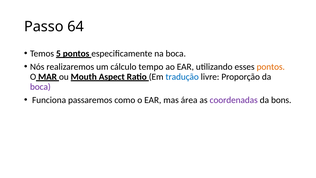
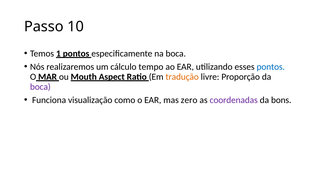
64: 64 -> 10 (76, 27)
5: 5 -> 1 (58, 53)
pontos colour: orange -> blue (271, 67)
tradução colour: blue -> orange (182, 77)
passaremos: passaremos -> visualização (90, 100)
área: área -> zero (189, 100)
